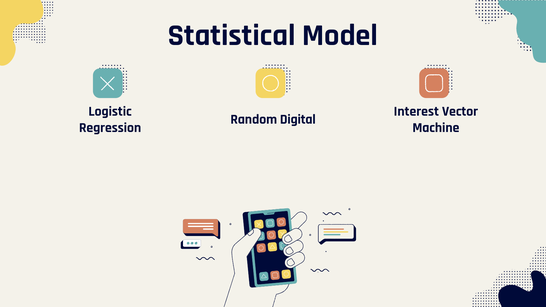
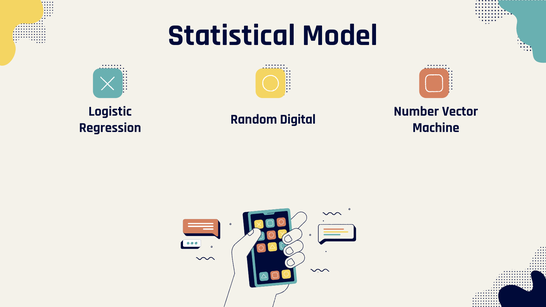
Interest: Interest -> Number (416, 111)
